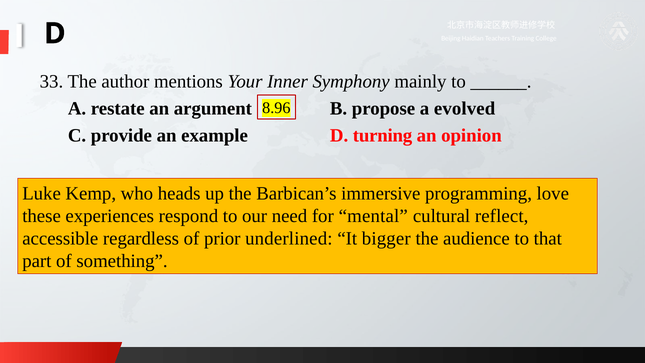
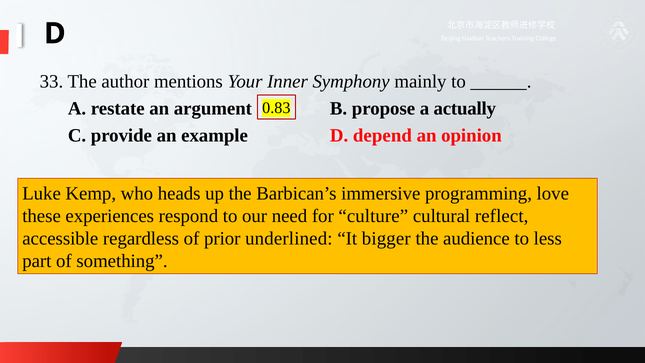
evolved: evolved -> actually (465, 108)
8.96: 8.96 -> 0.83 (276, 108)
turning: turning -> depend (382, 135)
mental: mental -> culture (373, 216)
that: that -> less (548, 239)
